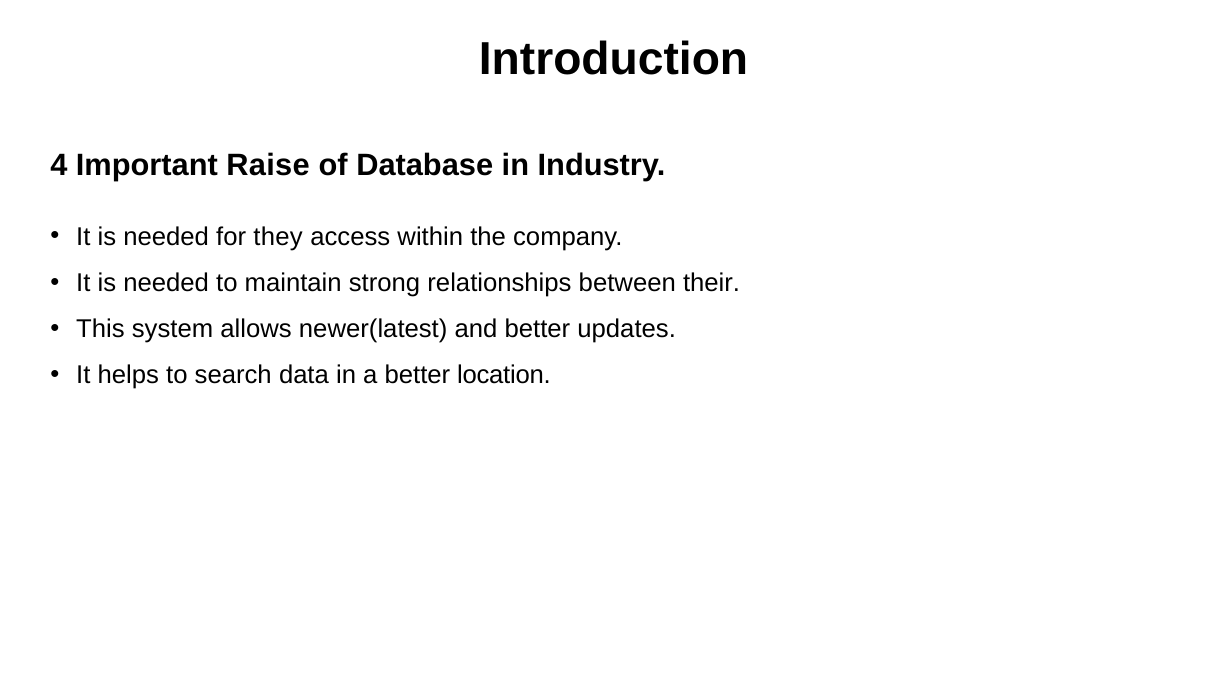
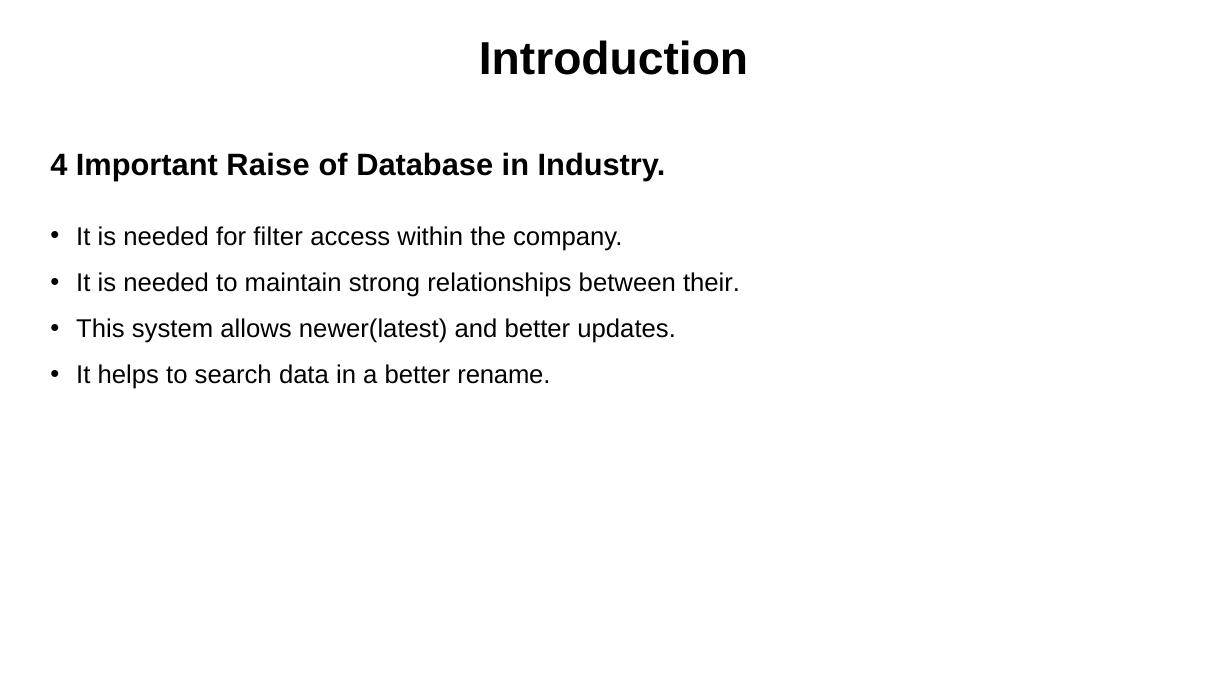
they: they -> filter (278, 237)
location: location -> rename (504, 375)
